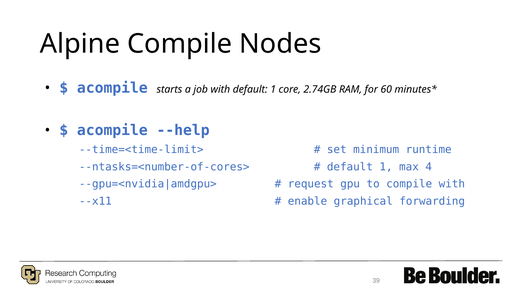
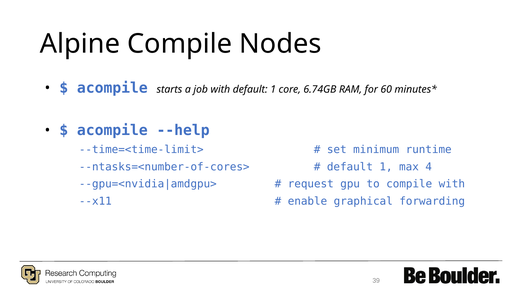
2.74GB: 2.74GB -> 6.74GB (320, 89)
